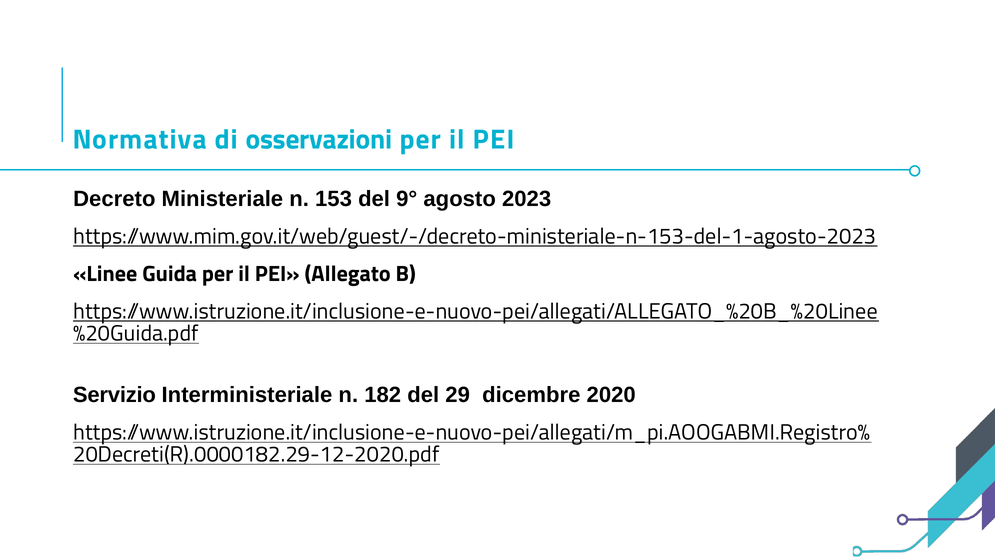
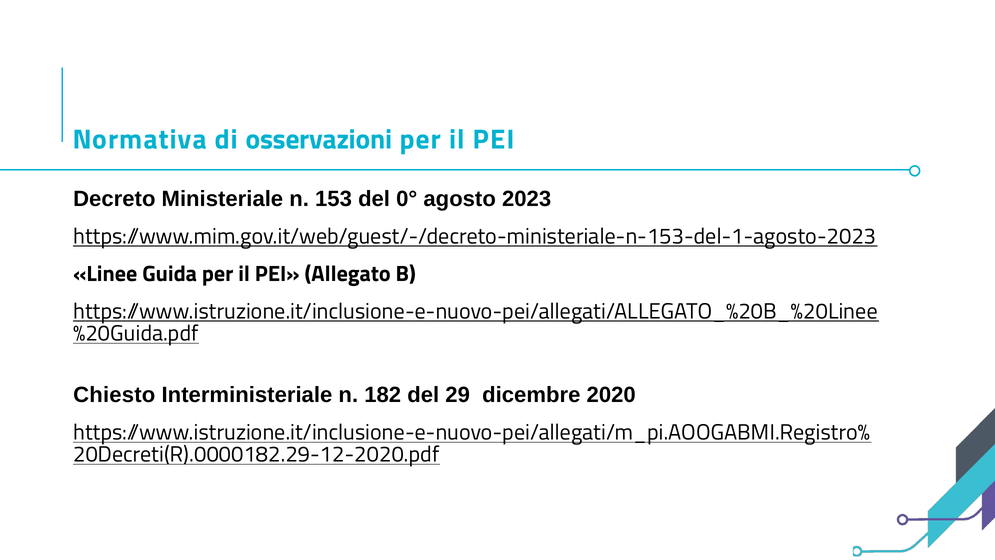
9°: 9° -> 0° (407, 199)
Servizio: Servizio -> Chiesto (114, 395)
